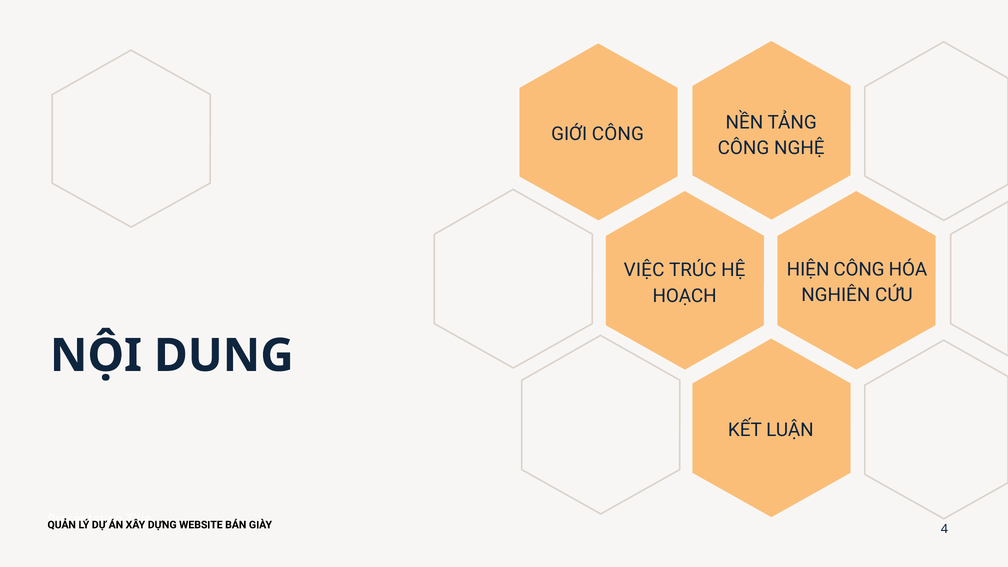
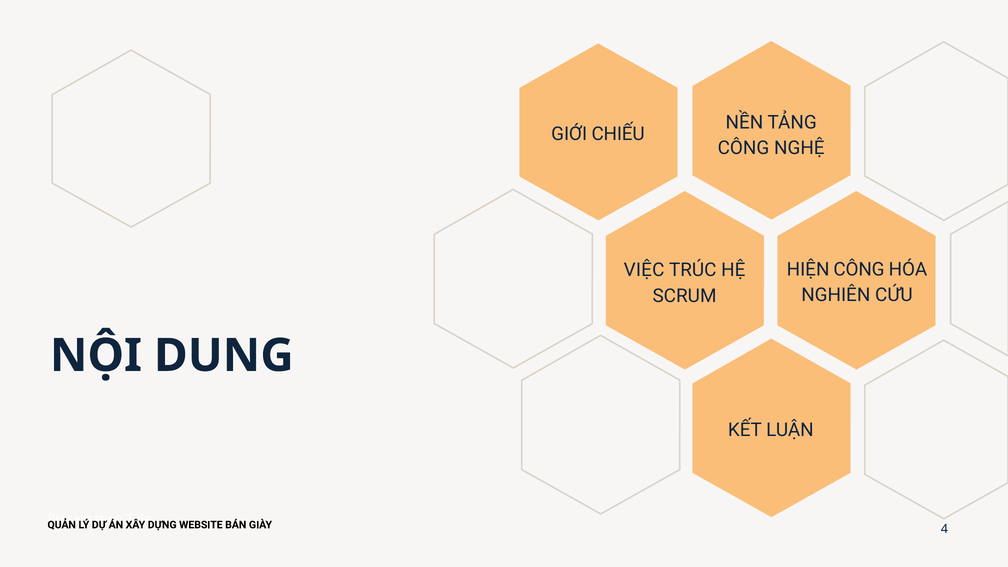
GIỚI CÔNG: CÔNG -> CHIẾU (618, 134)
HOẠCH: HOẠCH -> SCRUM (685, 296)
